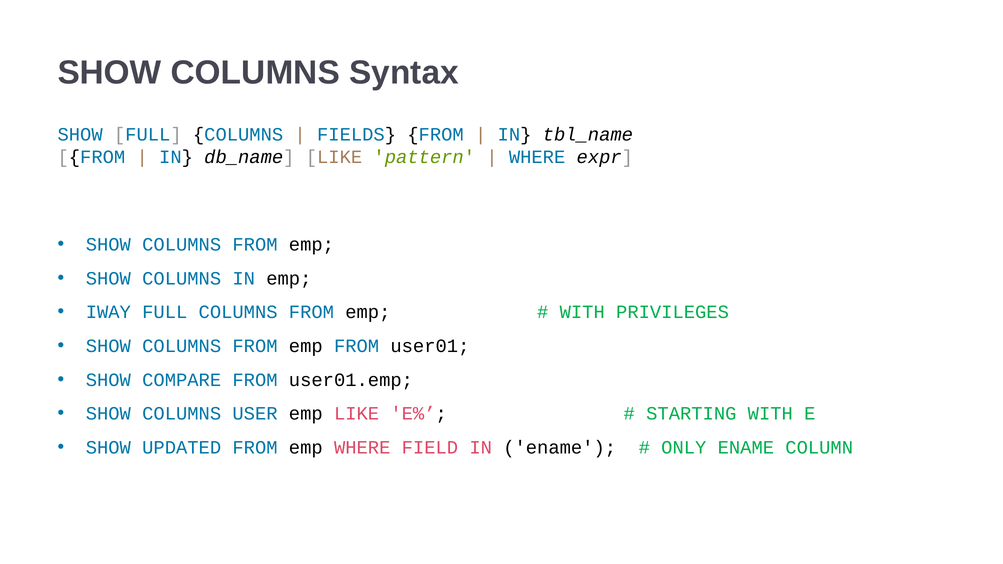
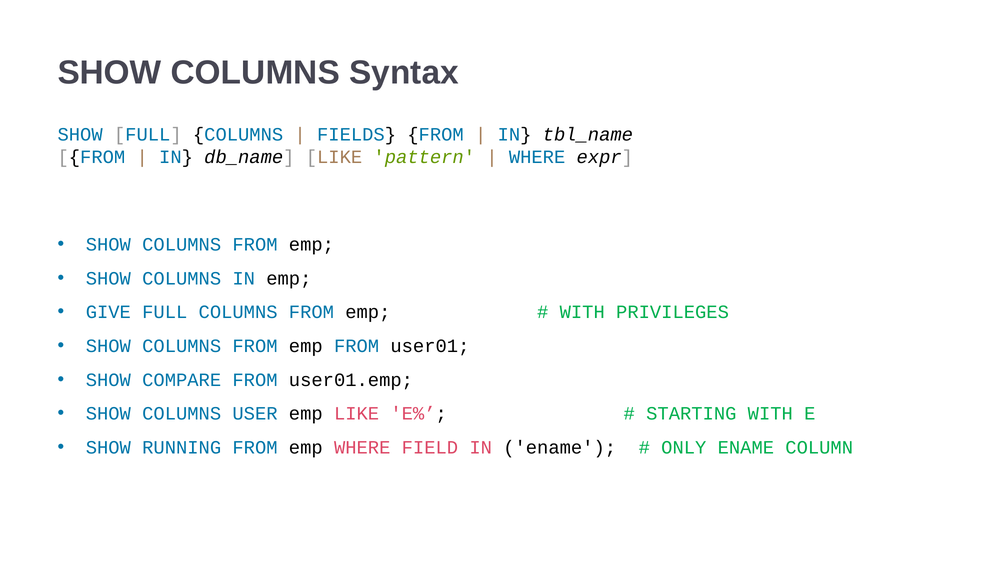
IWAY: IWAY -> GIVE (108, 312)
UPDATED: UPDATED -> RUNNING (182, 448)
